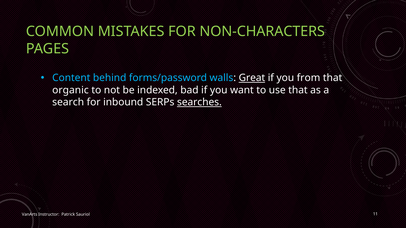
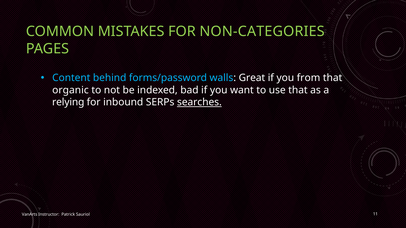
NON-CHARACTERS: NON-CHARACTERS -> NON-CATEGORIES (262, 31)
Great underline: present -> none (252, 78)
search: search -> relying (68, 102)
